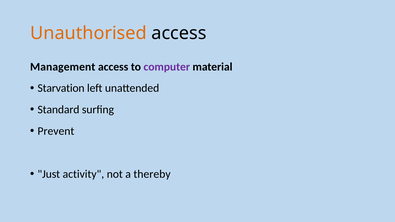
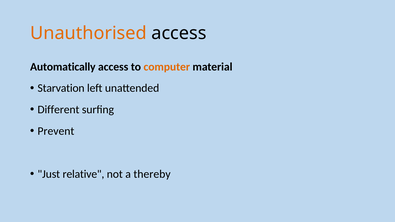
Management: Management -> Automatically (63, 67)
computer colour: purple -> orange (167, 67)
Standard: Standard -> Different (58, 110)
activity: activity -> relative (83, 174)
